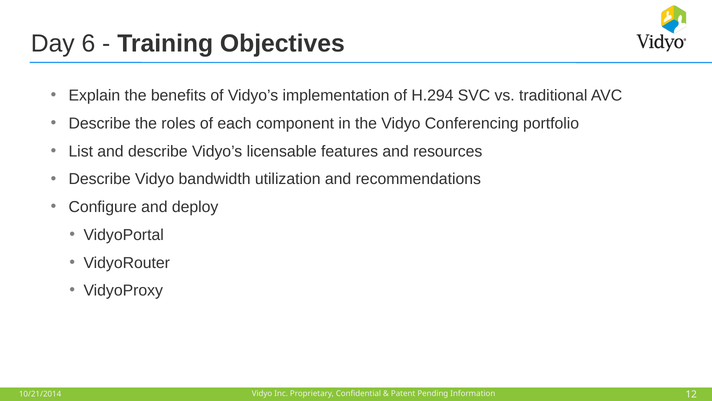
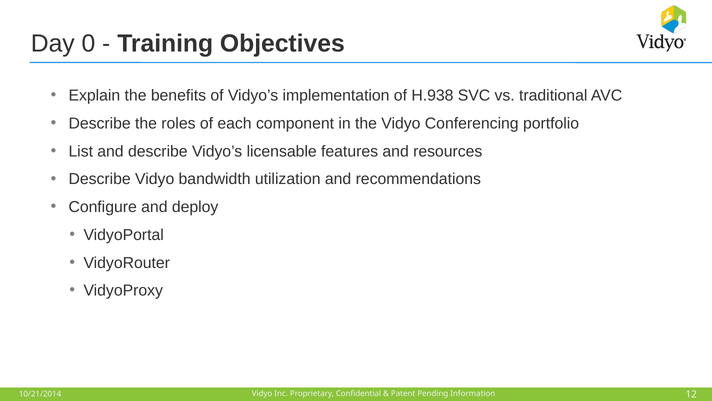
6: 6 -> 0 (88, 44)
H.294: H.294 -> H.938 (432, 96)
